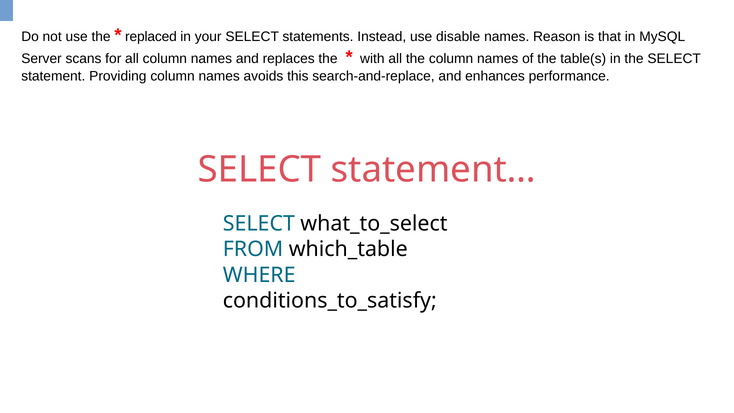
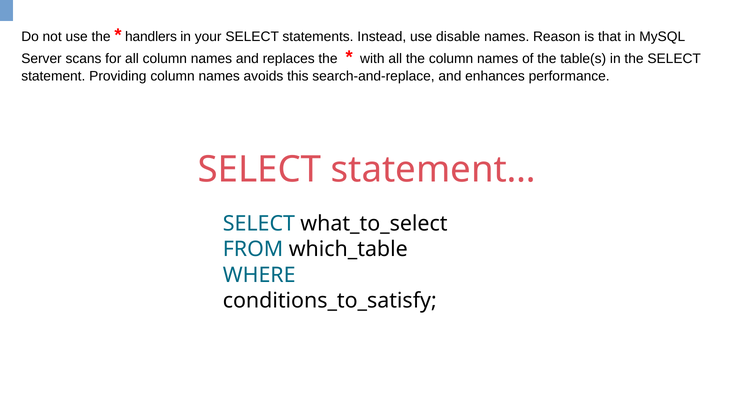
replaced: replaced -> handlers (151, 37)
